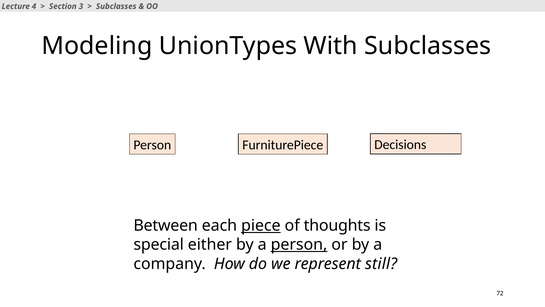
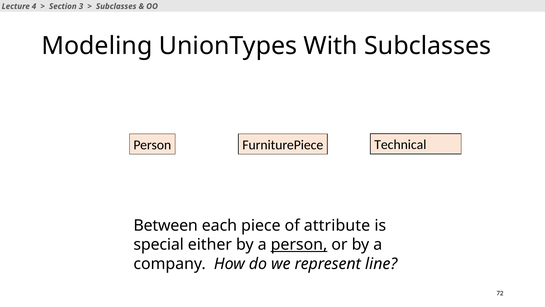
Decisions: Decisions -> Technical (400, 145)
piece underline: present -> none (261, 225)
thoughts: thoughts -> attribute (337, 225)
still: still -> line (381, 263)
